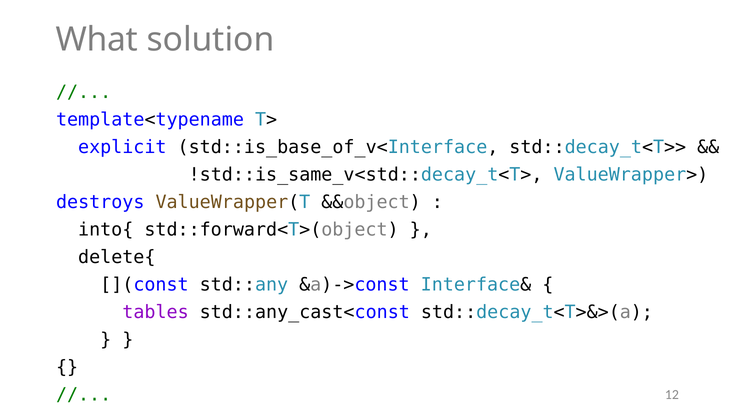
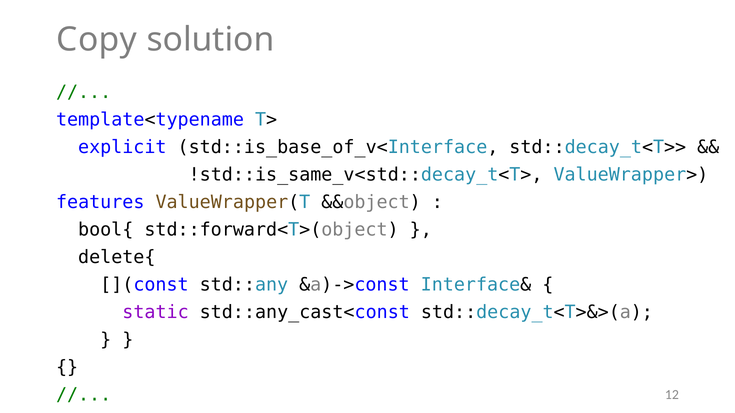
What: What -> Copy (97, 40)
destroys: destroys -> features (100, 202)
into{: into{ -> bool{ (106, 230)
tables: tables -> static (156, 312)
